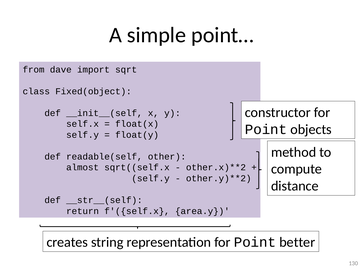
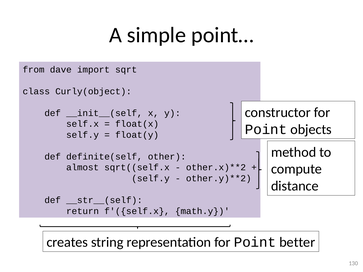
Fixed(object: Fixed(object -> Curly(object (93, 91)
readable(self: readable(self -> definite(self (104, 157)
area.y: area.y -> math.y (202, 211)
